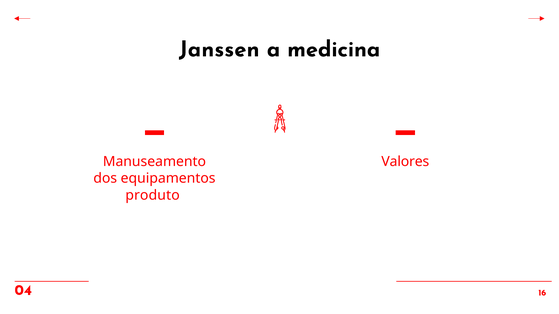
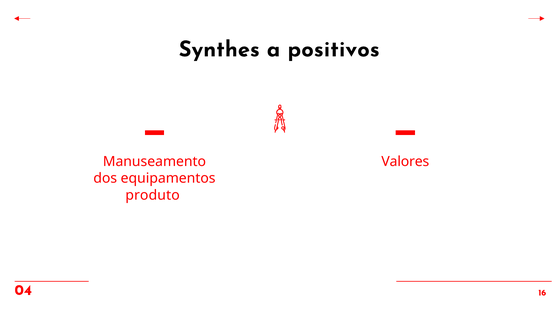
Janssen: Janssen -> Synthes (219, 49)
medicina: medicina -> positivos (334, 49)
